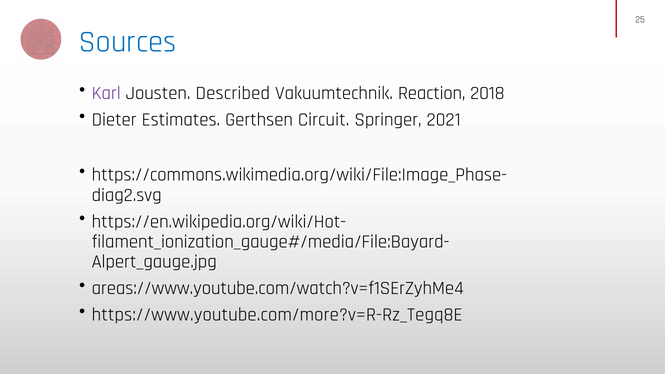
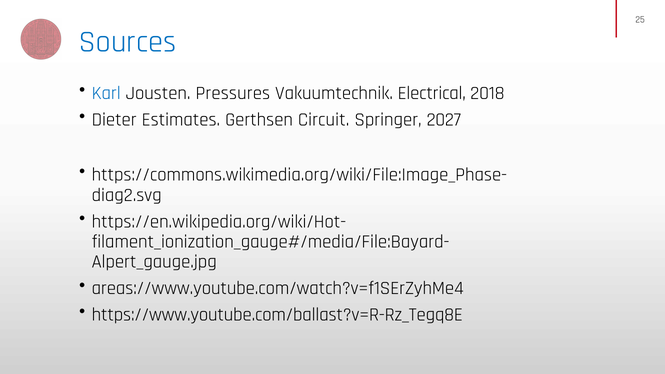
Karl colour: purple -> blue (106, 93)
Described: Described -> Pressures (233, 93)
Reaction: Reaction -> Electrical (432, 93)
2021: 2021 -> 2027 (444, 120)
https://www.youtube.com/more?v=R-Rz_Tegq8E: https://www.youtube.com/more?v=R-Rz_Tegq8E -> https://www.youtube.com/ballast?v=R-Rz_Tegq8E (277, 315)
